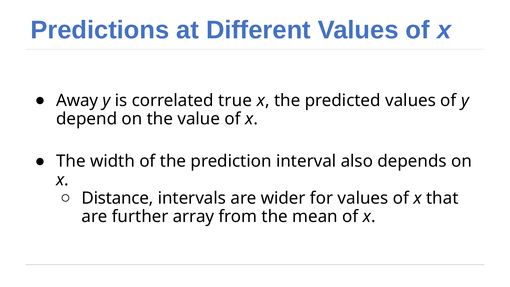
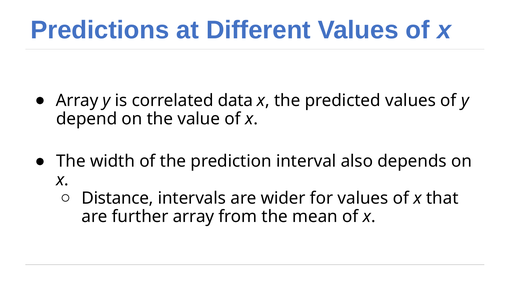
Away: Away -> Array (77, 101)
true: true -> data (235, 101)
